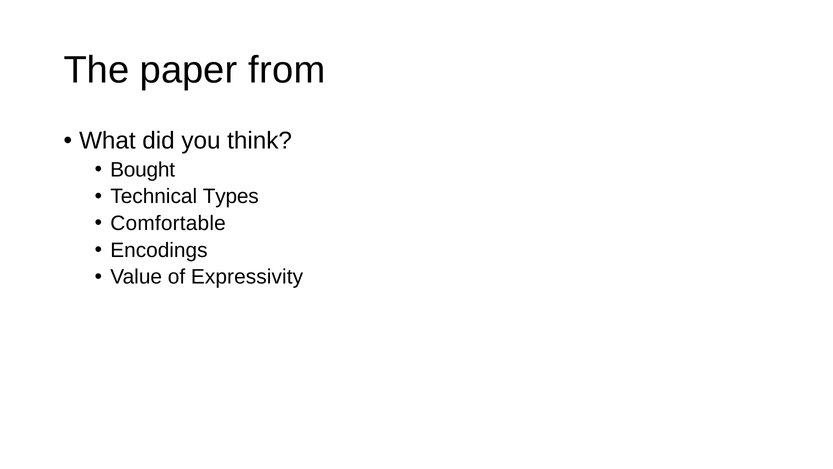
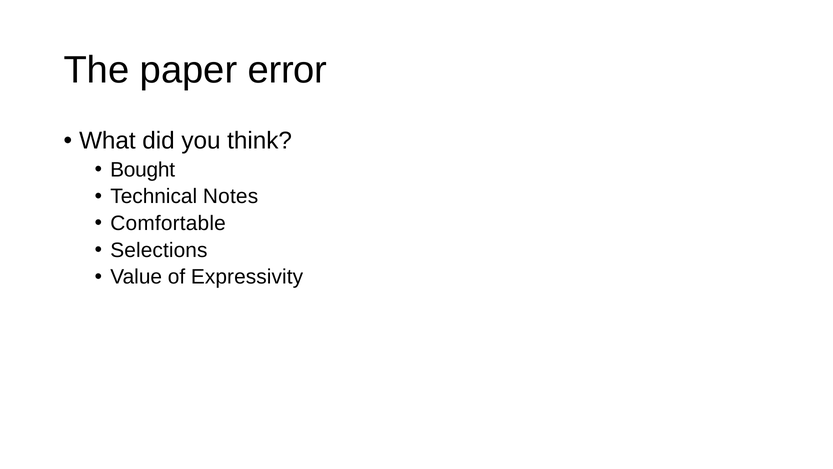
from: from -> error (287, 70)
Types: Types -> Notes (231, 196)
Encodings: Encodings -> Selections (159, 250)
